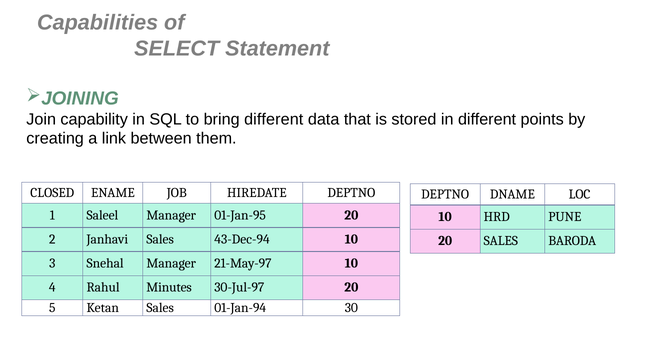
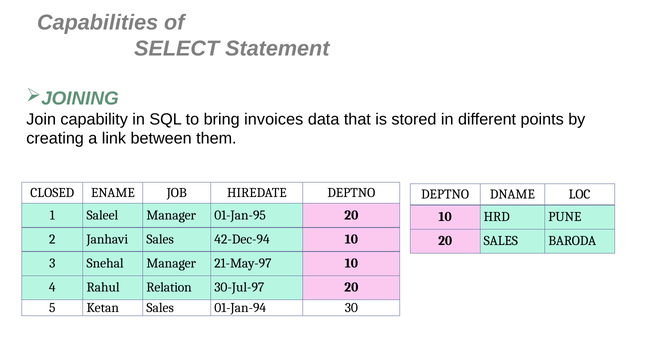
bring different: different -> invoices (274, 119)
43-Dec-94: 43-Dec-94 -> 42-Dec-94 (242, 239)
Minutes: Minutes -> Relation (169, 287)
